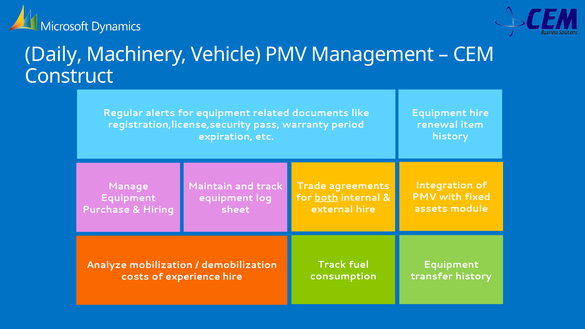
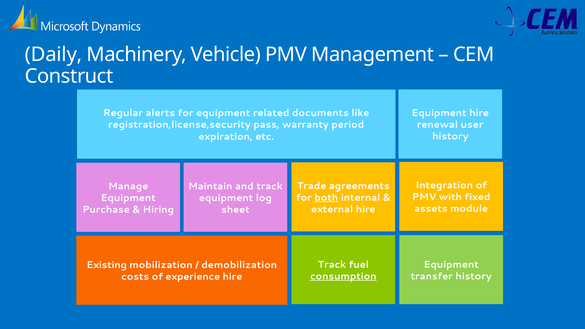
item: item -> user (472, 125)
Analyze: Analyze -> Existing (107, 265)
consumption underline: none -> present (343, 276)
